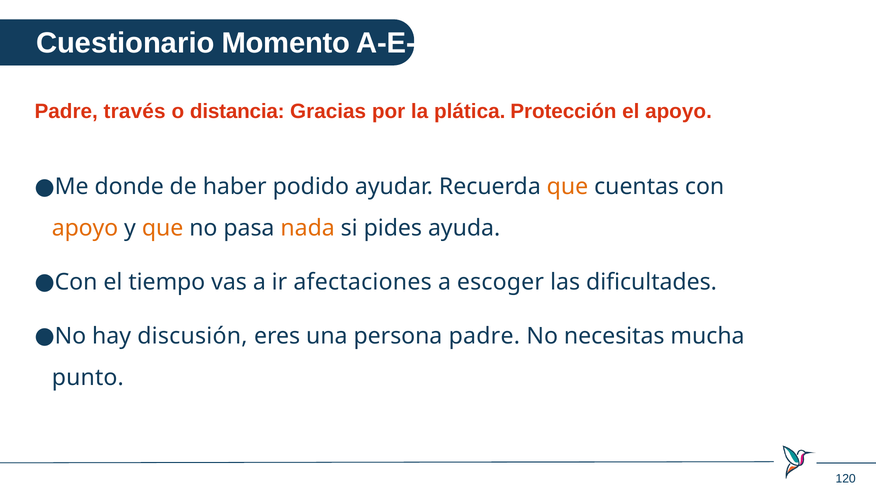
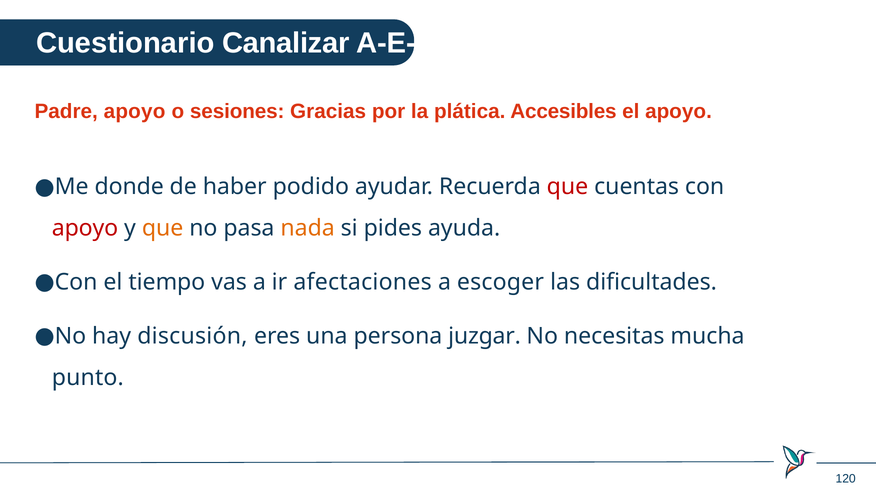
Momento: Momento -> Canalizar (286, 43)
Padre través: través -> apoyo (135, 111)
distancia: distancia -> sesiones (237, 111)
Protección: Protección -> Accesibles (563, 111)
que colour: orange -> red (567, 187)
apoyo colour: orange -> red (85, 228)
persona padre: padre -> juzgar (485, 336)
